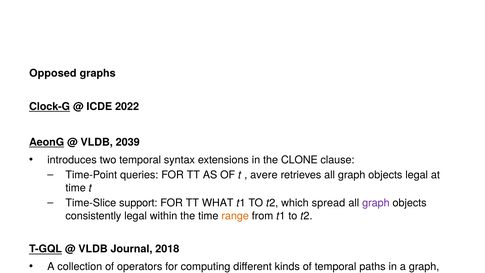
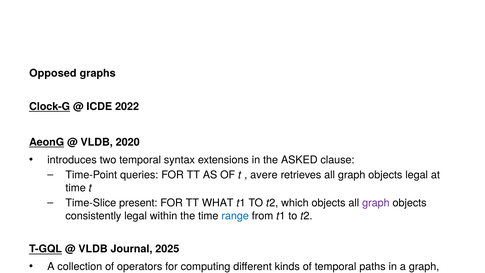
2039: 2039 -> 2020 (128, 142)
CLONE: CLONE -> ASKED (299, 160)
support: support -> present (138, 203)
which spread: spread -> objects (329, 203)
range colour: orange -> blue (235, 216)
2018: 2018 -> 2025 (167, 249)
